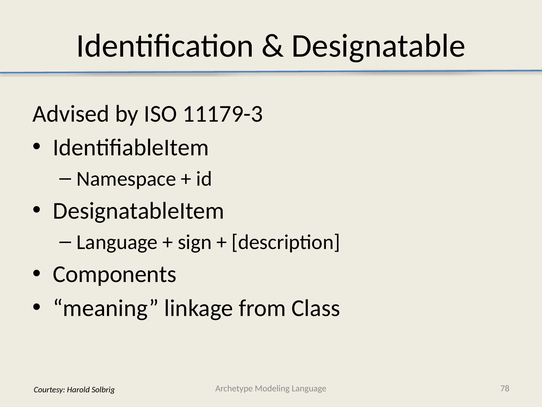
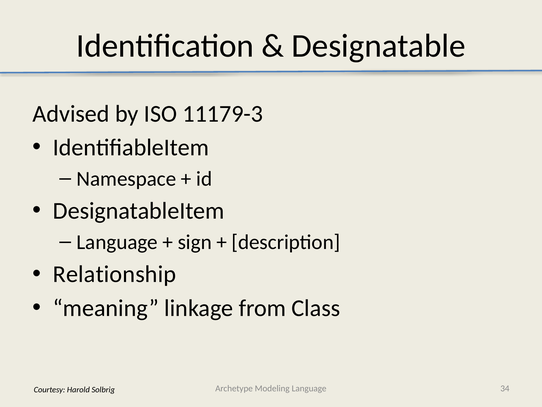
Components: Components -> Relationship (115, 274)
78: 78 -> 34 (505, 388)
